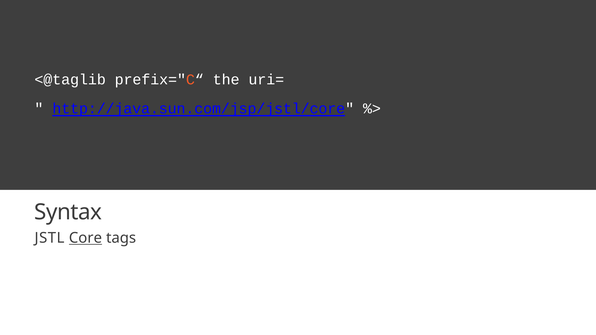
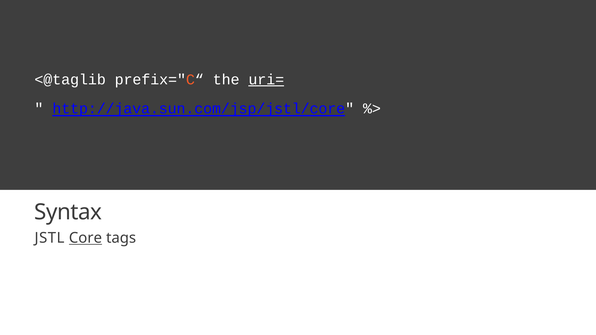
uri= underline: none -> present (266, 80)
